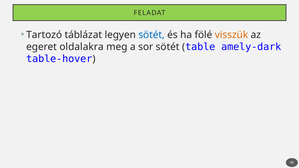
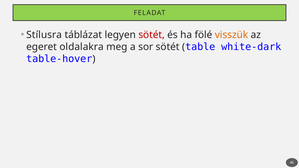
Tartozó: Tartozó -> Stílusra (44, 35)
sötét colour: blue -> red (152, 35)
amely-dark: amely-dark -> white-dark (251, 47)
